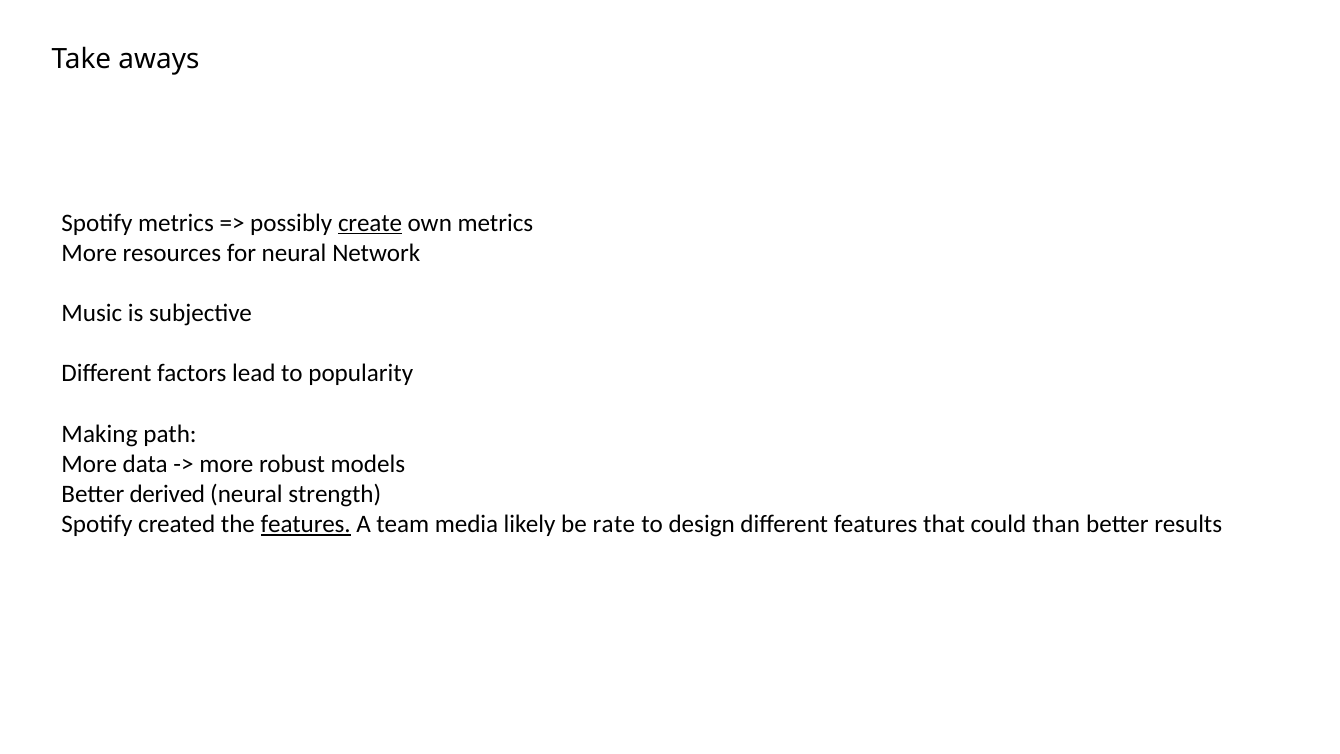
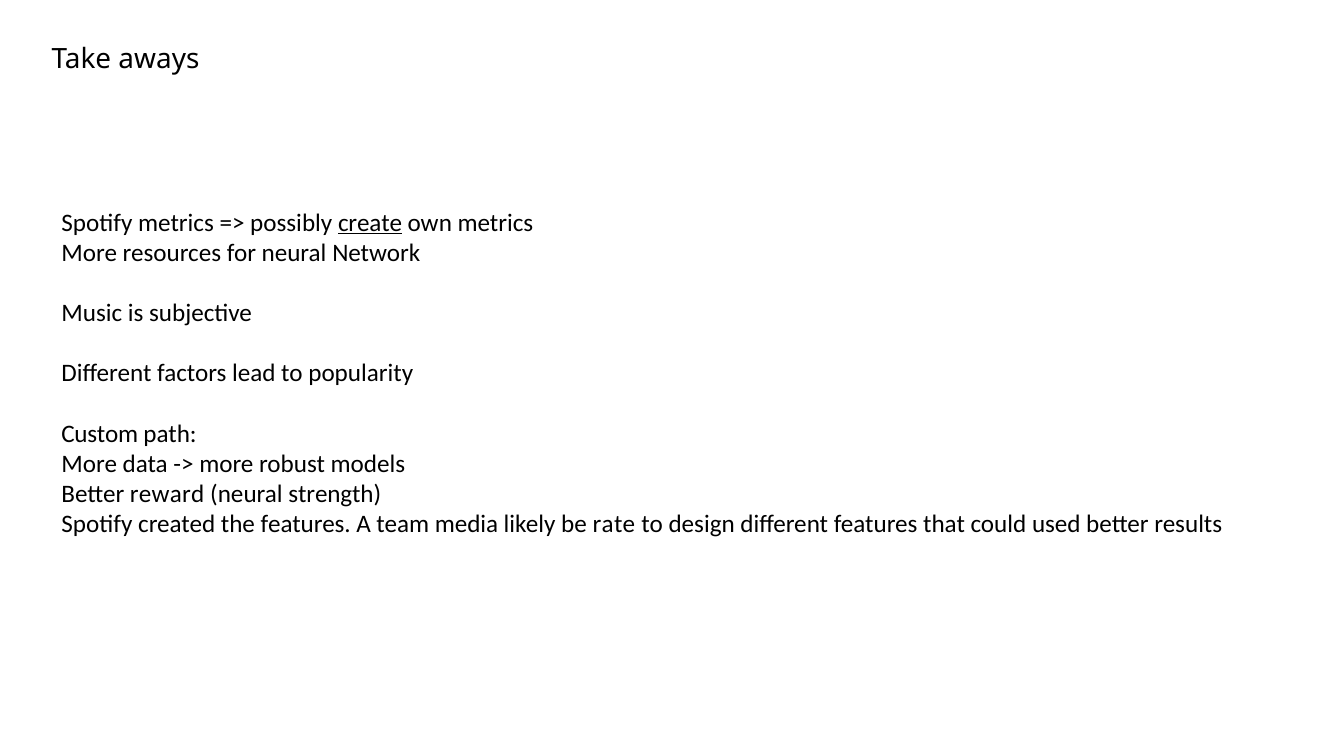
Making: Making -> Custom (100, 434)
derived: derived -> reward (167, 494)
features underline: present -> none (306, 524)
than: than -> used (1056, 524)
